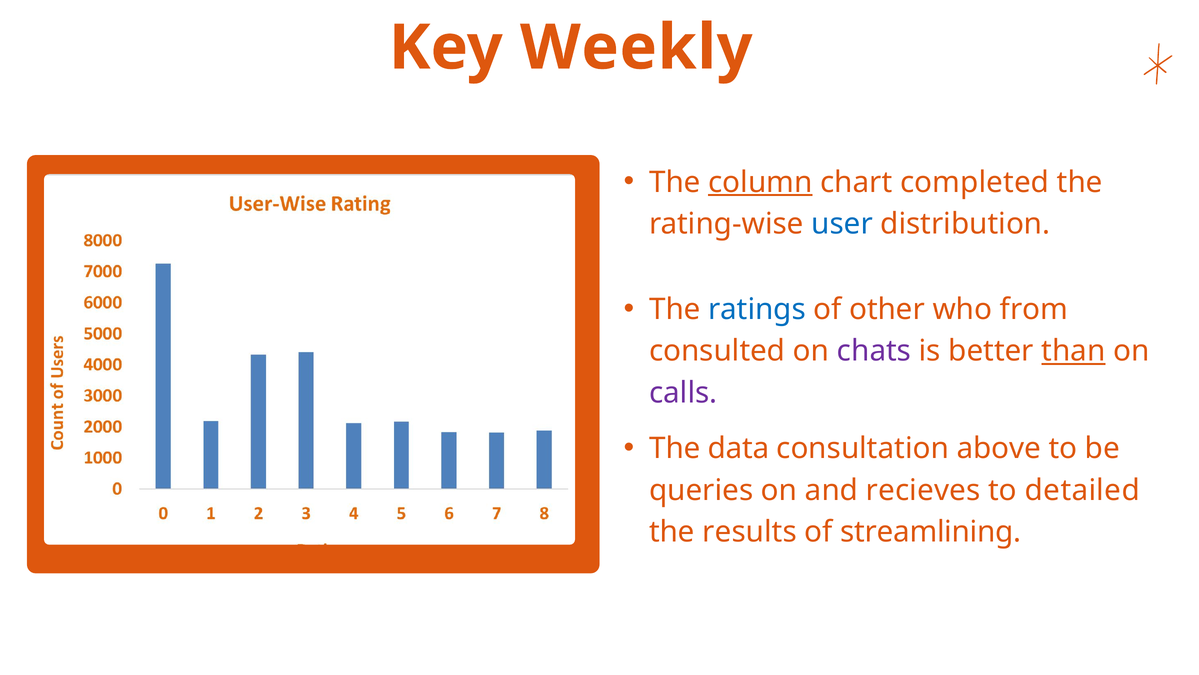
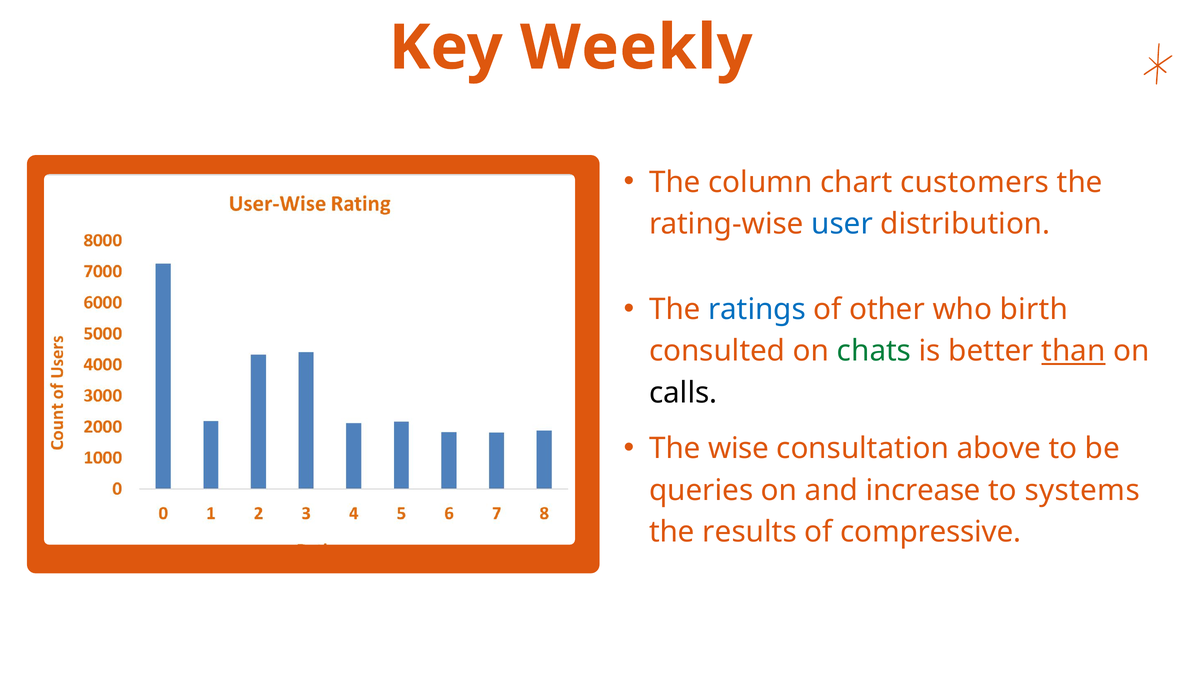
column underline: present -> none (760, 182)
completed: completed -> customers (974, 182)
from: from -> birth (1034, 309)
chats colour: purple -> green (874, 351)
calls colour: purple -> black (683, 392)
data: data -> wise (739, 448)
recieves: recieves -> increase (923, 490)
detailed: detailed -> systems (1082, 490)
streamlining: streamlining -> compressive (931, 531)
